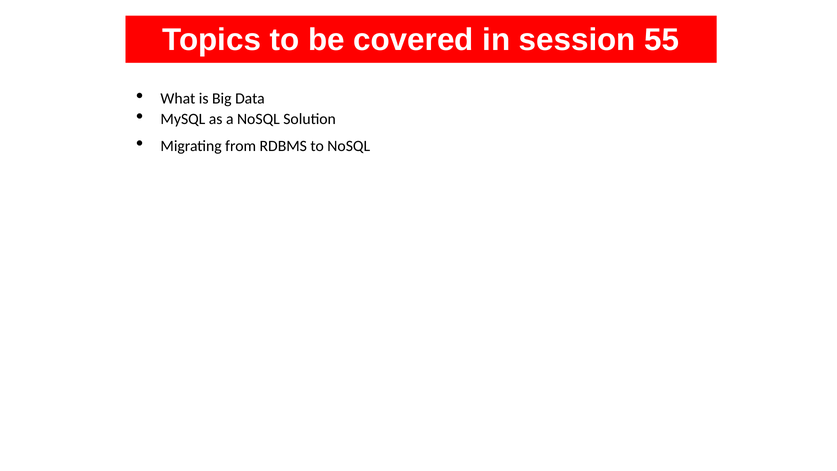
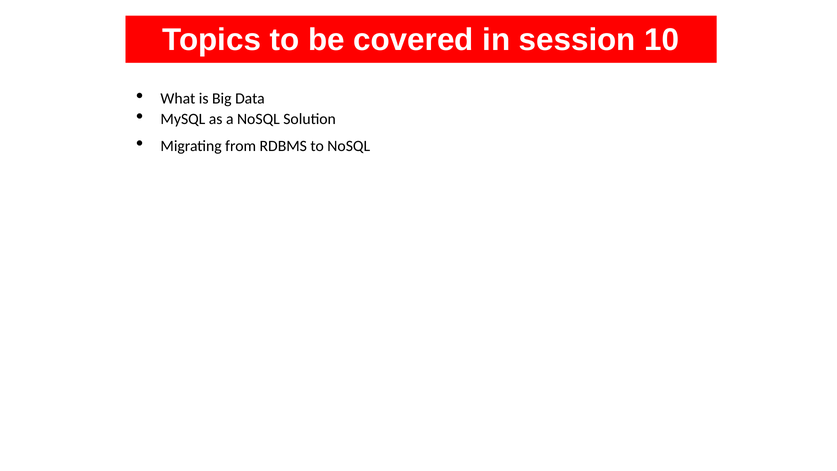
55: 55 -> 10 (662, 40)
